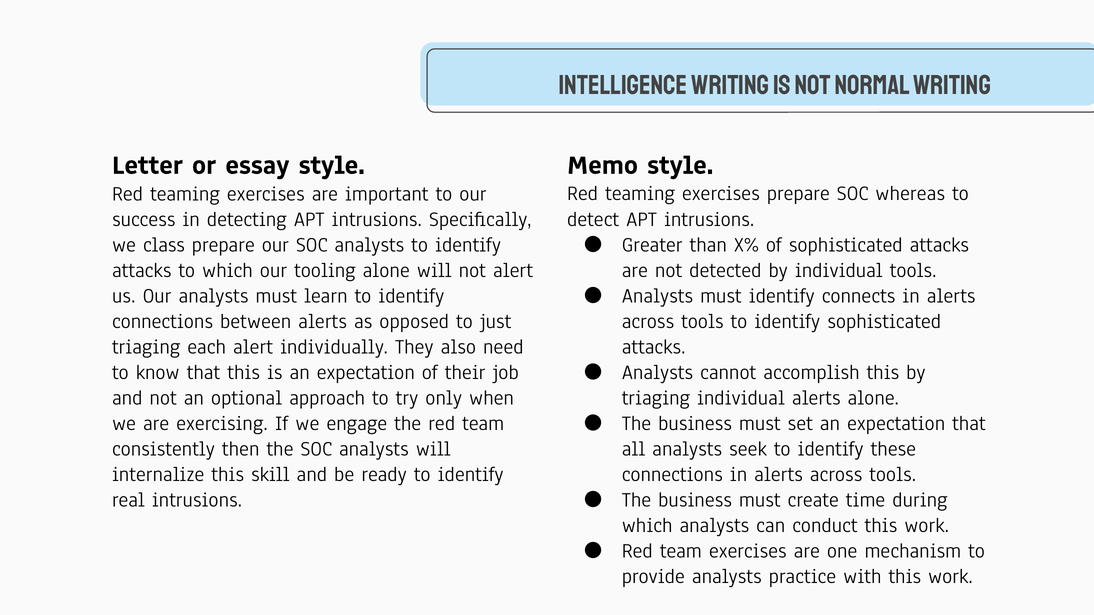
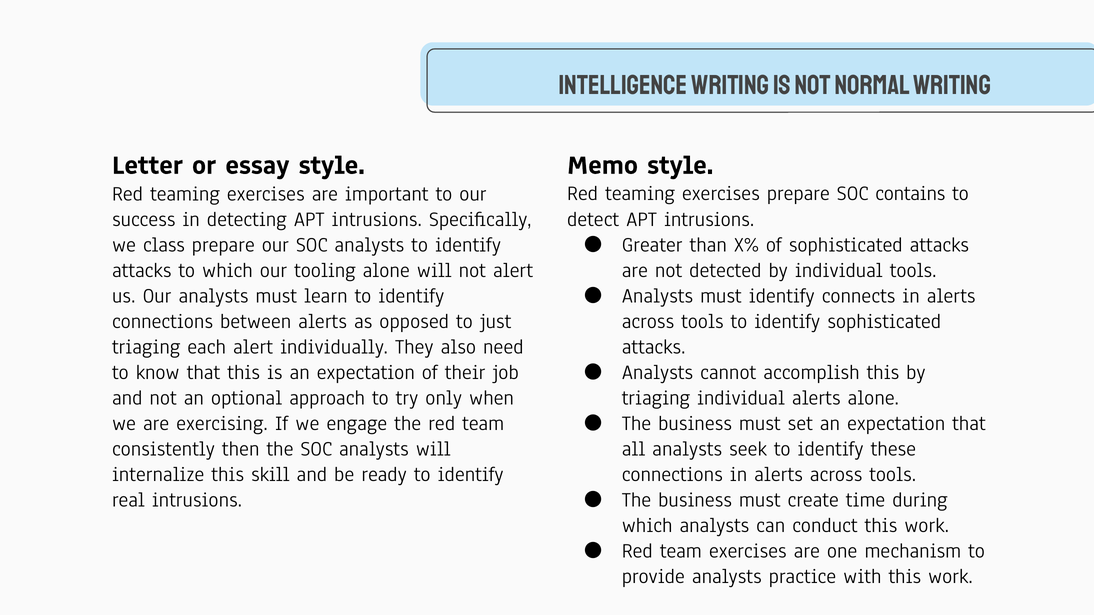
whereas: whereas -> contains (910, 194)
